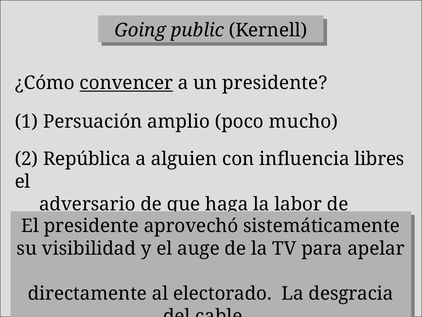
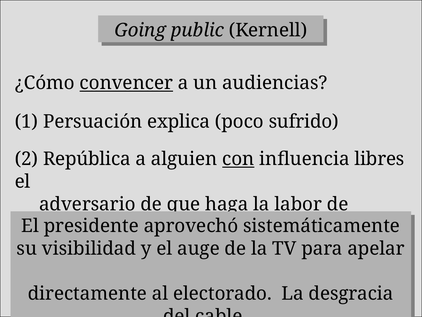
un presidente: presidente -> audiencias (275, 83)
amplio: amplio -> explica (179, 122)
mucho: mucho -> sufrido (304, 122)
con underline: none -> present (238, 159)
